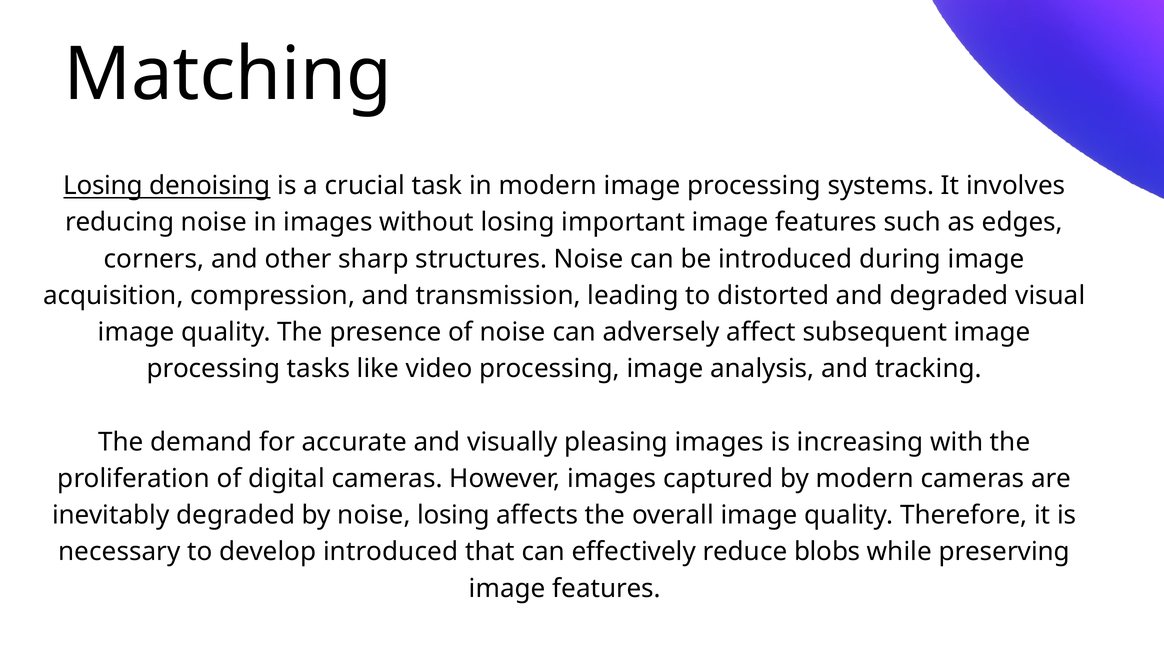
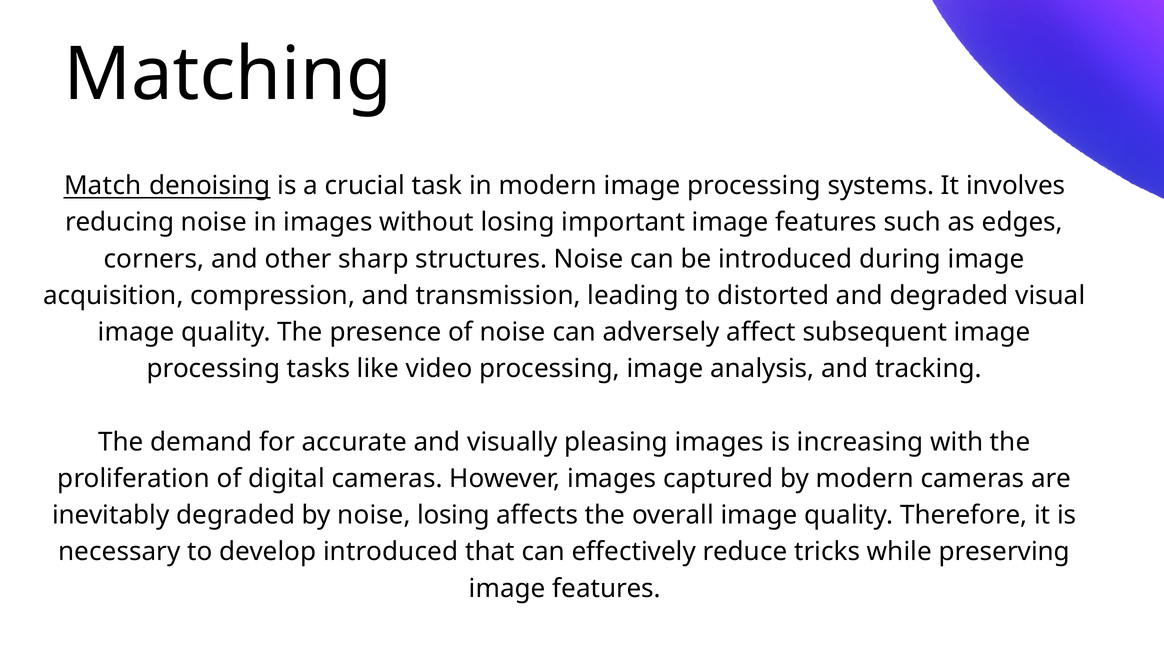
Losing: Losing -> Match (103, 186)
blobs: blobs -> tricks (827, 552)
